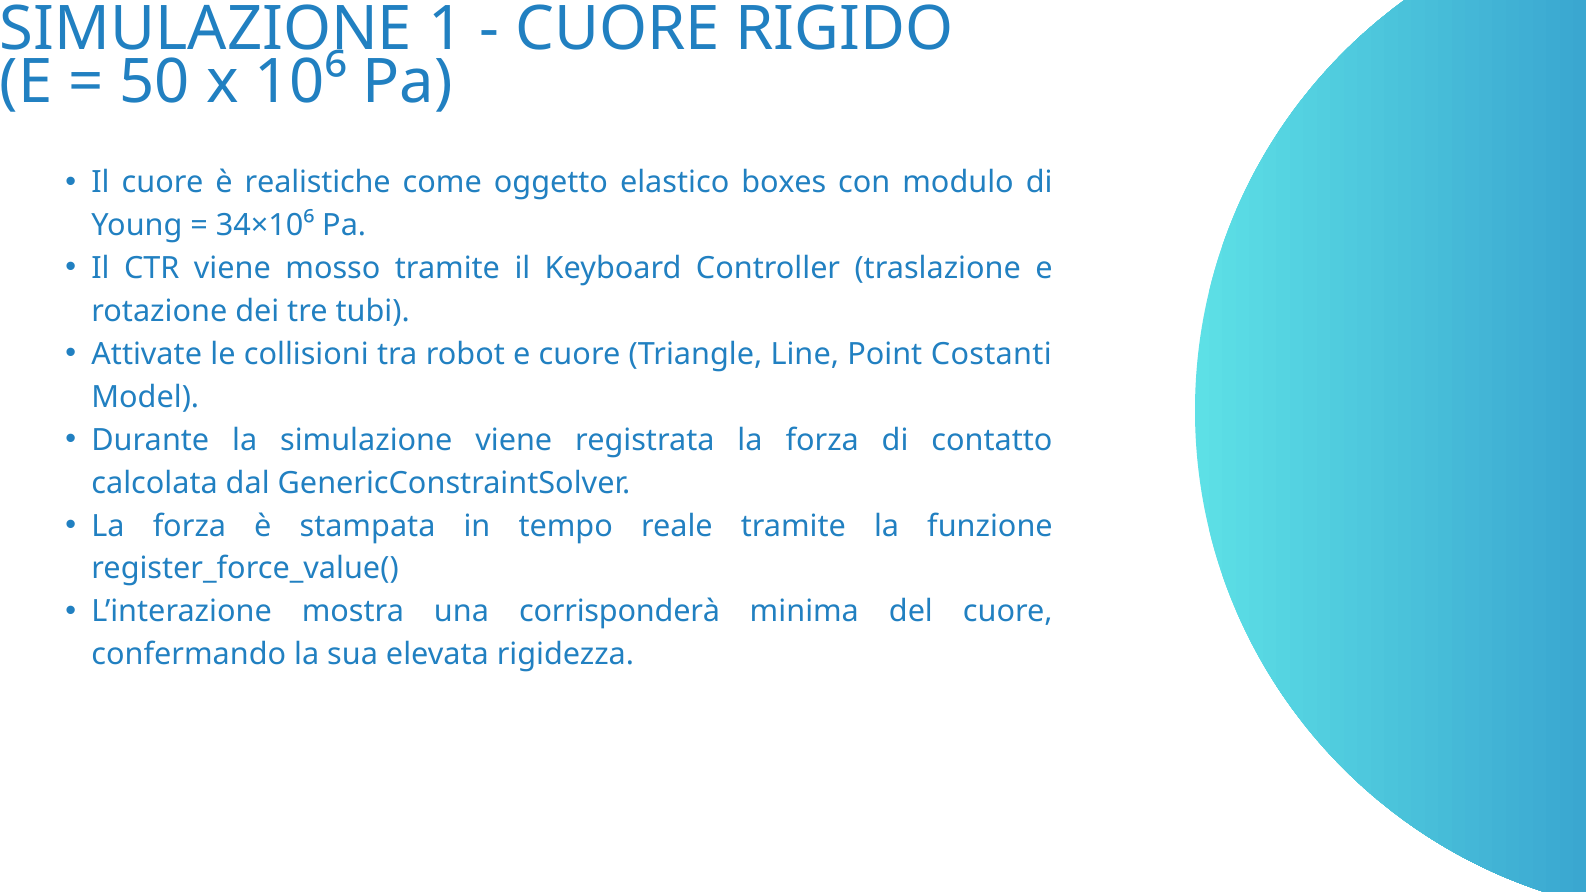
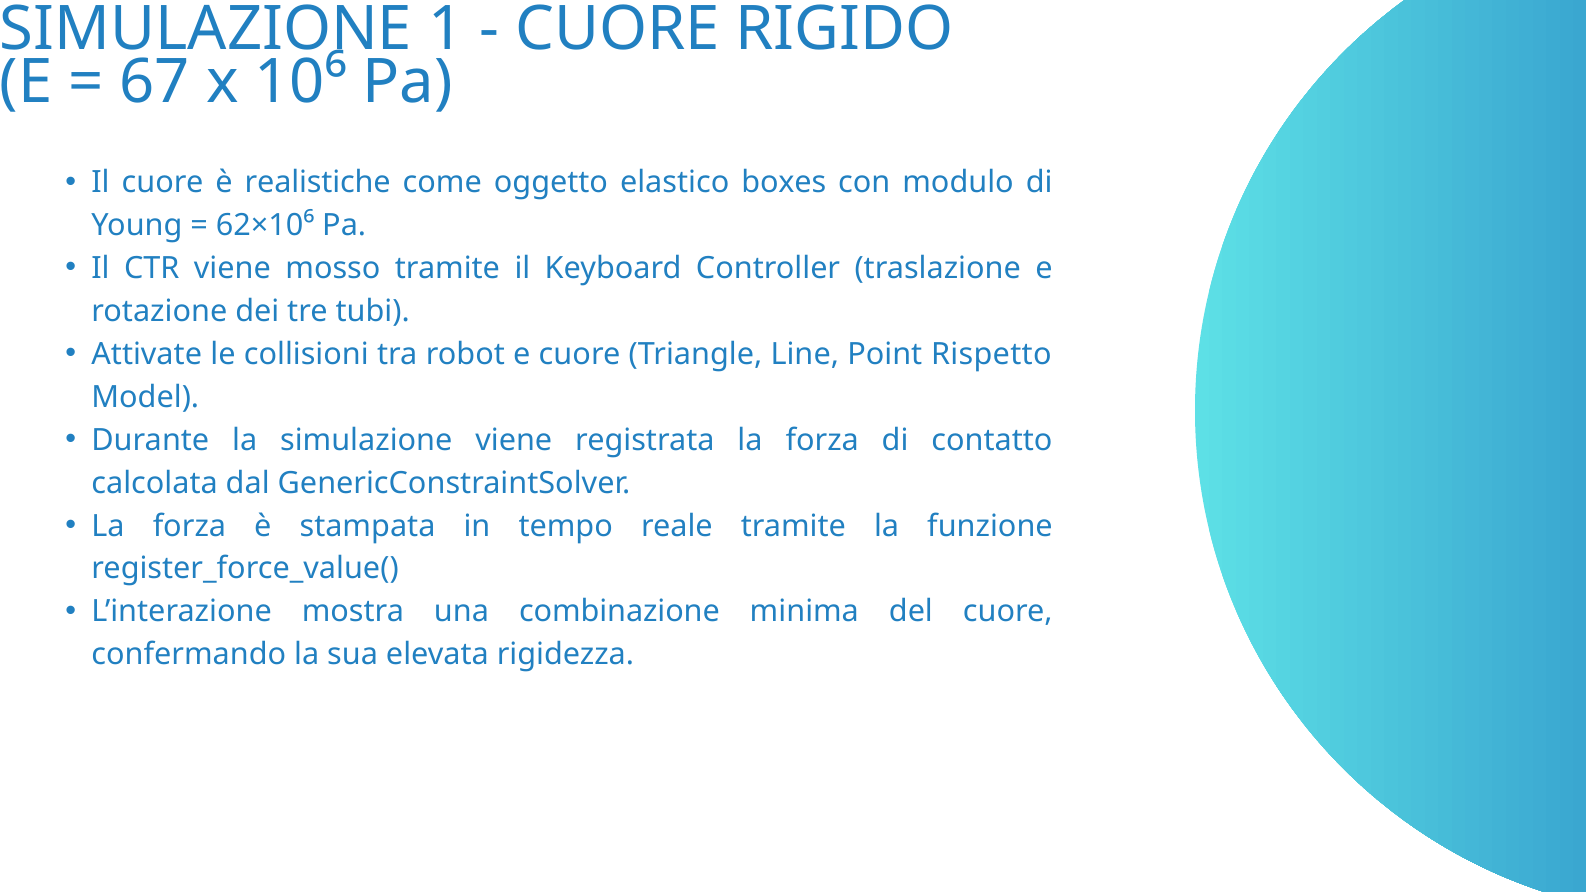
50: 50 -> 67 (155, 82)
34×10⁶: 34×10⁶ -> 62×10⁶ (265, 226)
Costanti: Costanti -> Rispetto (991, 354)
corrisponderà: corrisponderà -> combinazione (619, 612)
